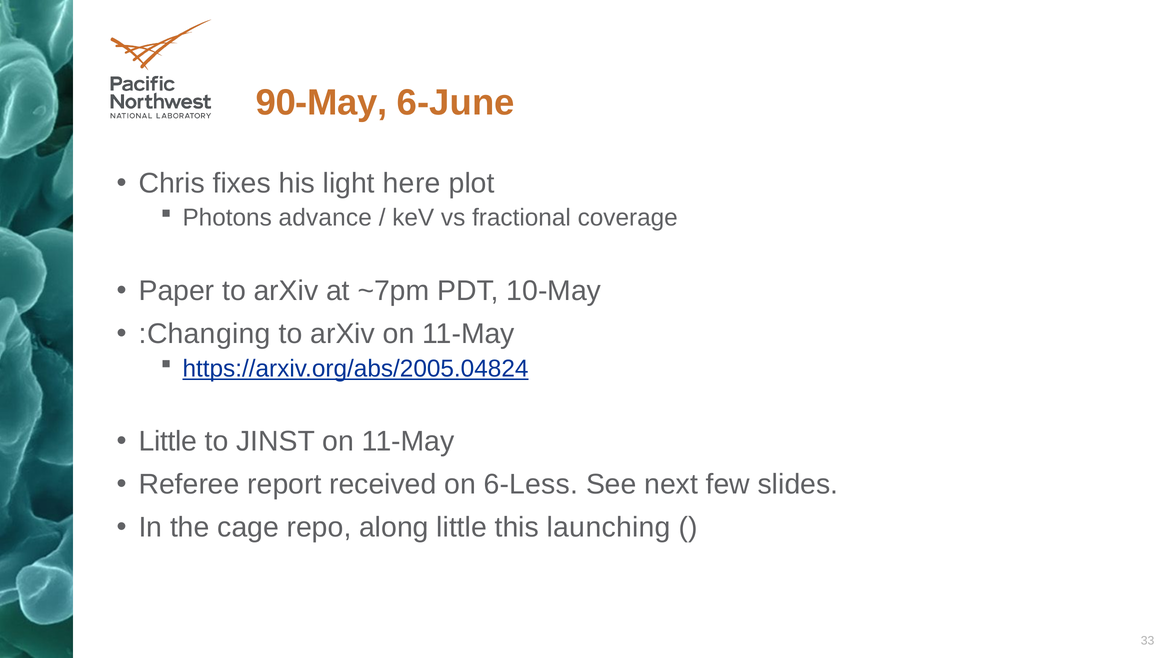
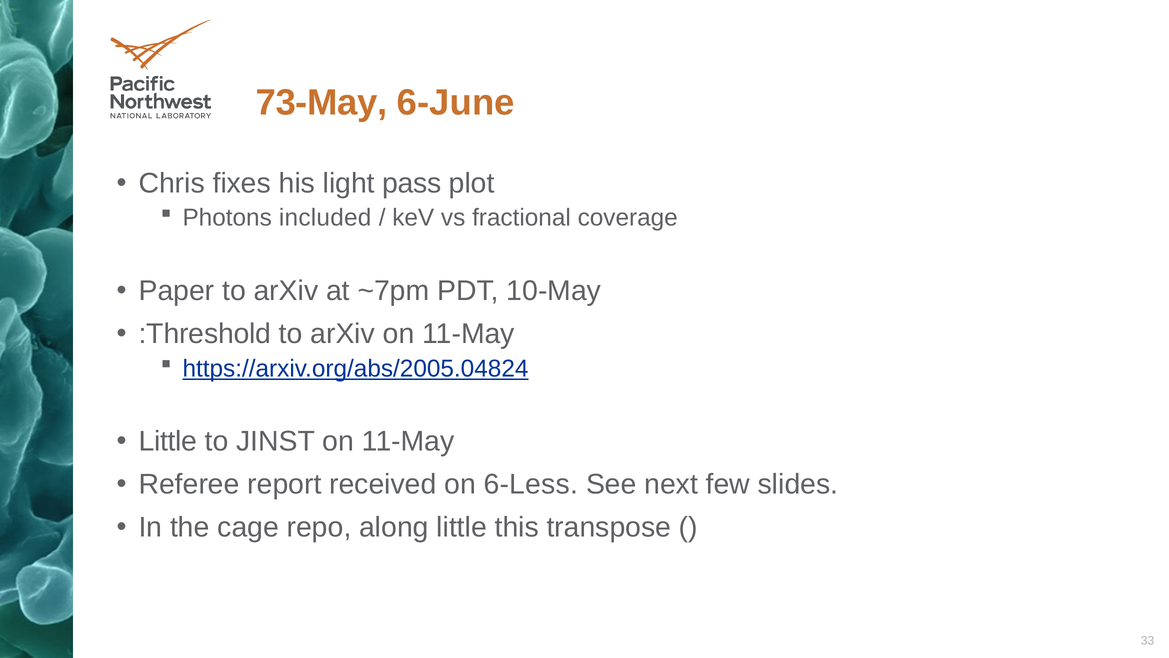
90-May: 90-May -> 73-May (321, 103)
here: here -> pass (412, 183)
advance: advance -> included (325, 218)
:Changing: :Changing -> :Threshold (205, 334)
launching: launching -> transpose (609, 527)
